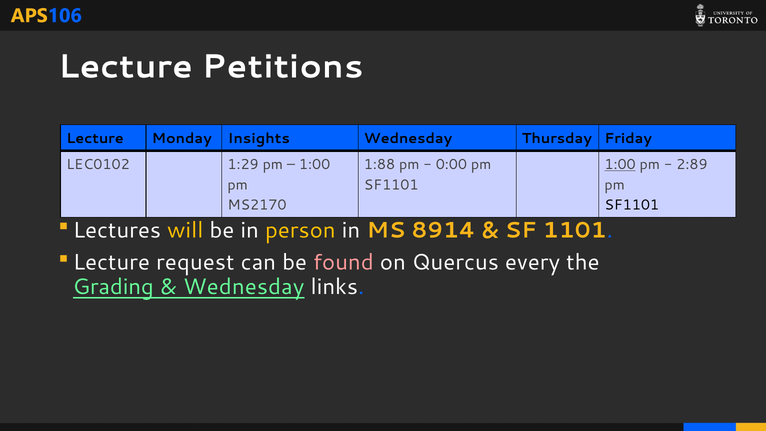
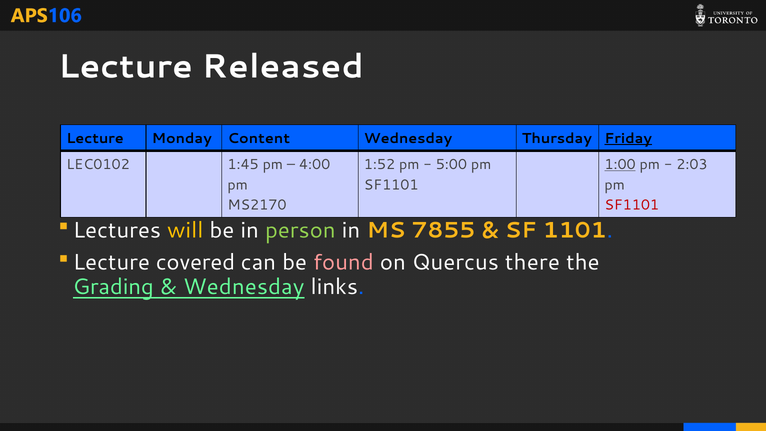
Petitions: Petitions -> Released (283, 66)
Insights: Insights -> Content (259, 138)
Friday underline: none -> present (628, 138)
1:29: 1:29 -> 1:45 (243, 165)
1:00: 1:00 -> 4:00 (315, 165)
1:88: 1:88 -> 1:52 (380, 165)
0:00: 0:00 -> 5:00 (451, 165)
2:89: 2:89 -> 2:03 (692, 165)
SF1101 colour: black -> red (632, 205)
person colour: yellow -> light green (300, 230)
8914: 8914 -> 7855 (443, 230)
request: request -> covered (195, 262)
every: every -> there (532, 262)
